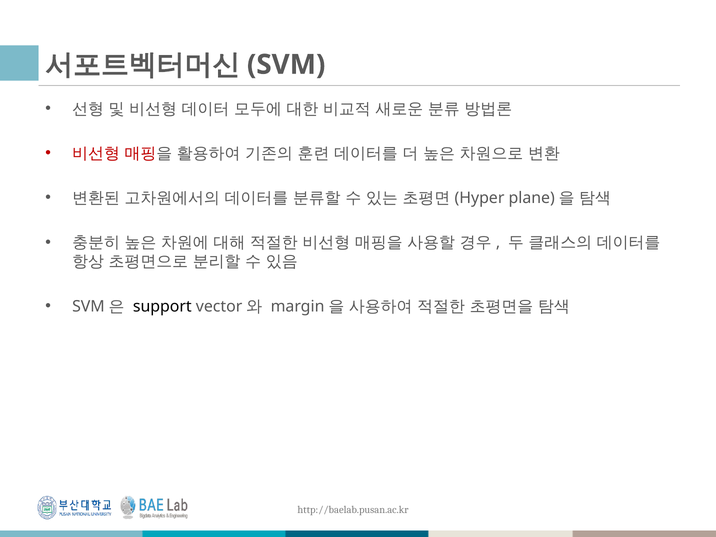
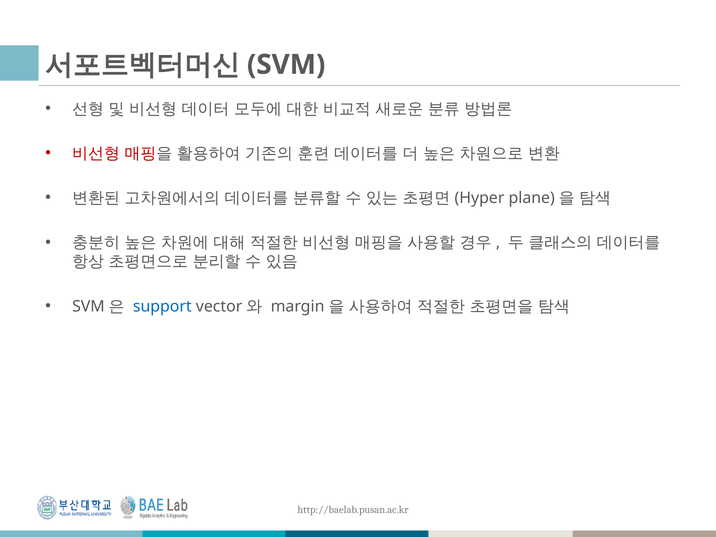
support colour: black -> blue (162, 306)
